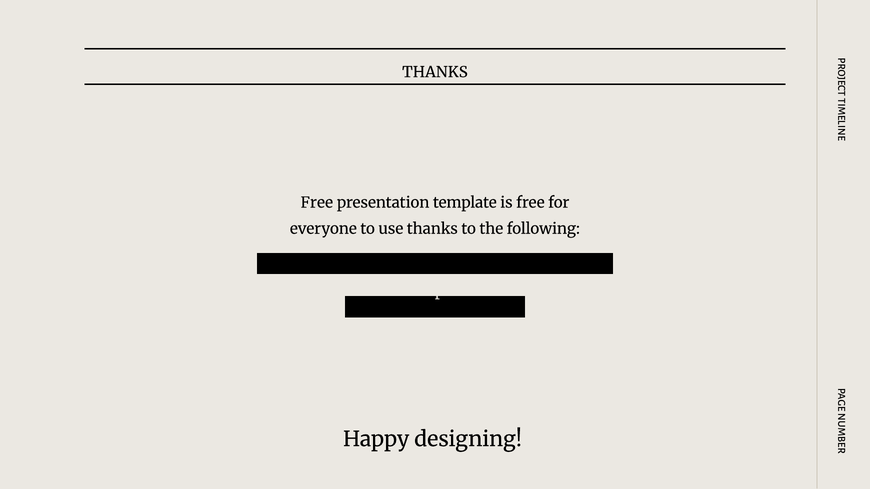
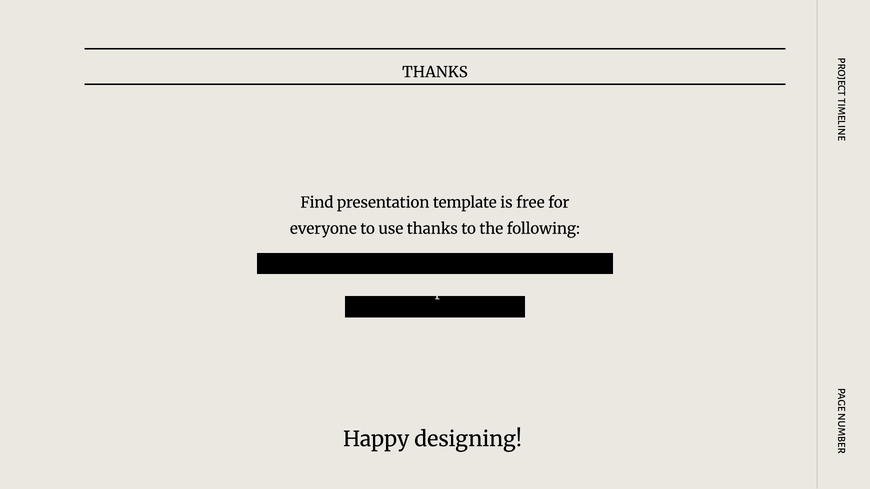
Free: Free -> Find (317, 203)
